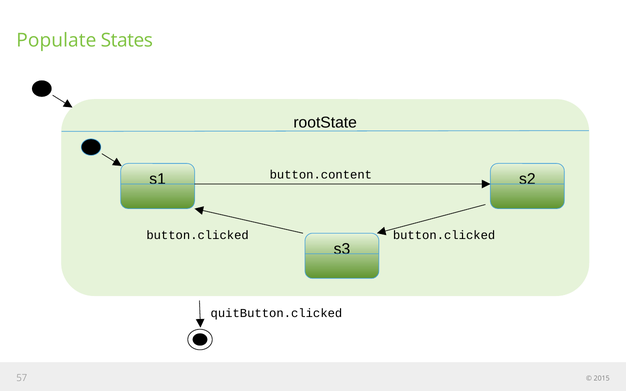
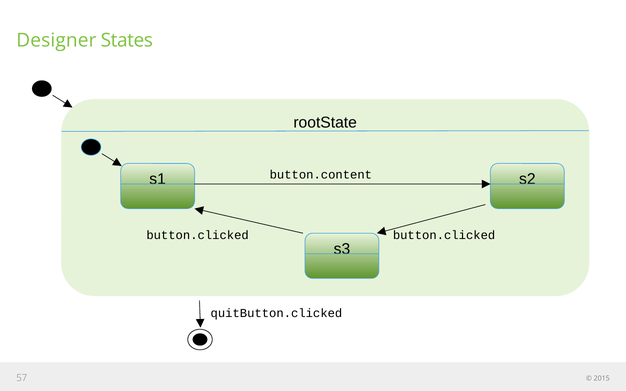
Populate: Populate -> Designer (56, 41)
